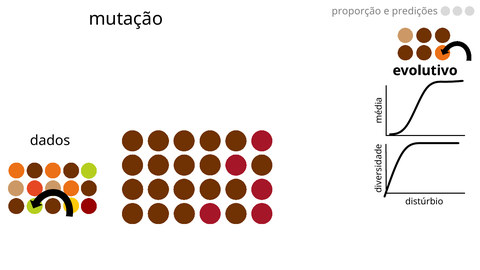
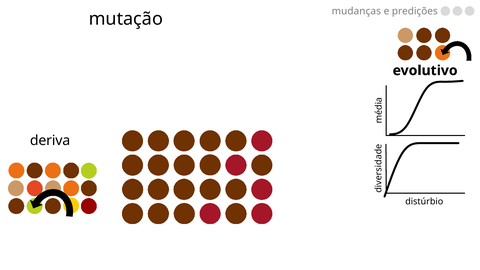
proporção: proporção -> mudanças (356, 11)
dados: dados -> deriva (50, 141)
